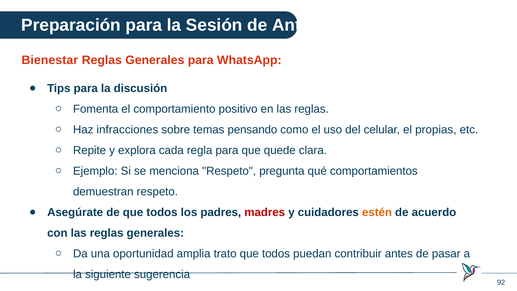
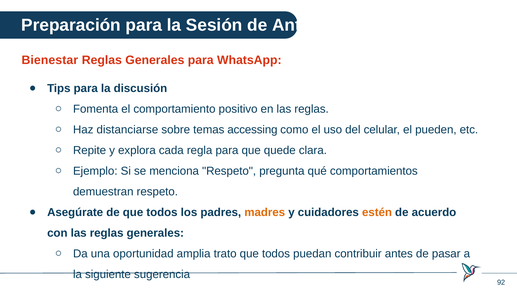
infracciones: infracciones -> distanciarse (127, 130)
pensando: pensando -> accessing (252, 130)
propias: propias -> pueden (436, 130)
madres colour: red -> orange (265, 212)
